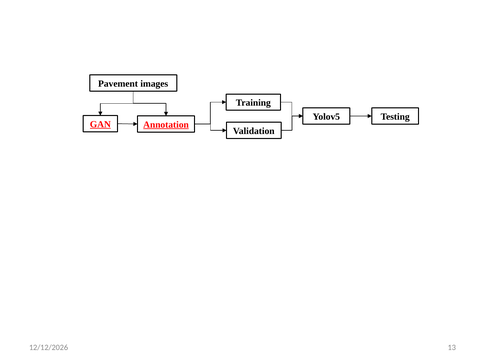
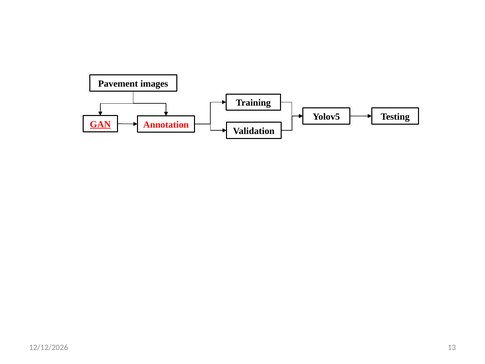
Annotation underline: present -> none (166, 125)
